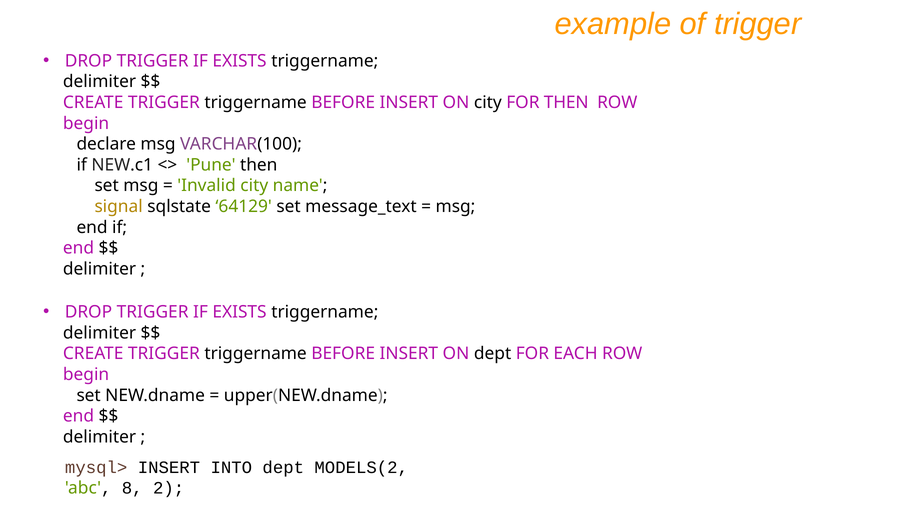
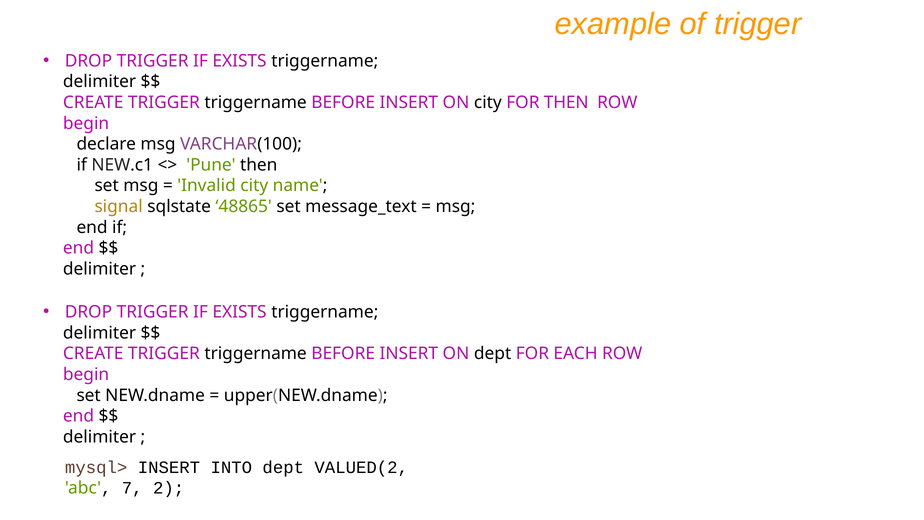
64129: 64129 -> 48865 (244, 206)
MODELS(2: MODELS(2 -> VALUED(2 (361, 467)
8: 8 -> 7 (132, 488)
